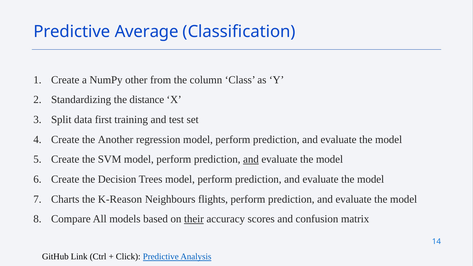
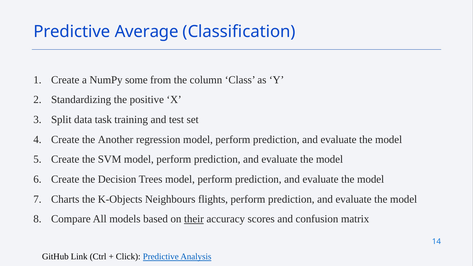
other: other -> some (136, 80)
distance: distance -> positive (147, 100)
first: first -> task (103, 120)
and underline: present -> none (251, 159)
K-Reason: K-Reason -> K-Objects (120, 199)
